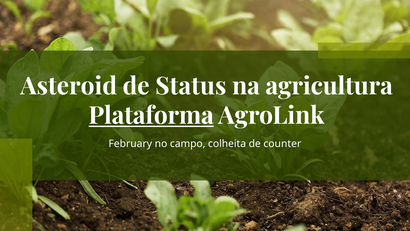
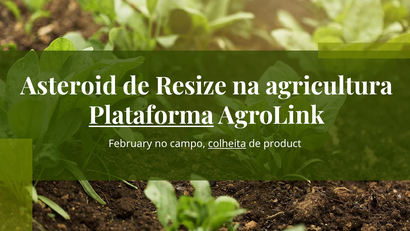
Status: Status -> Resize (191, 86)
colheita underline: none -> present (227, 144)
counter: counter -> product (282, 144)
